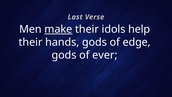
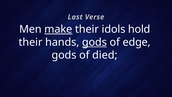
help: help -> hold (139, 29)
gods underline: none -> present (94, 42)
ever: ever -> died (105, 55)
